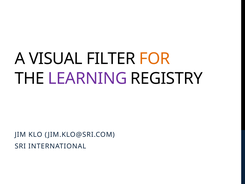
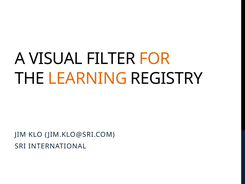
LEARNING colour: purple -> orange (87, 78)
